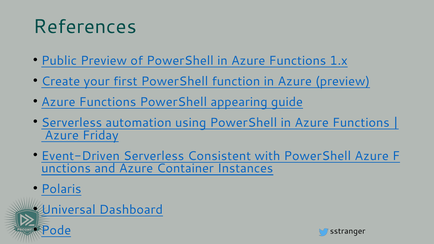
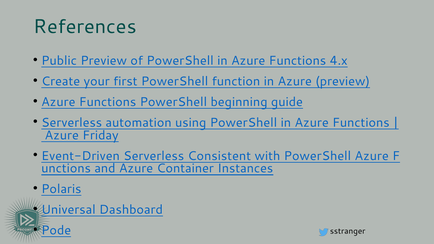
1.x: 1.x -> 4.x (339, 61)
appearing: appearing -> beginning (239, 102)
